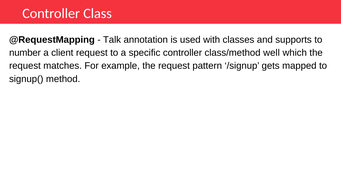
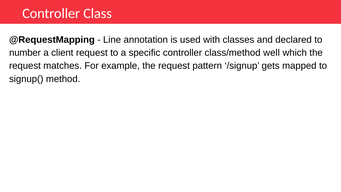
Talk: Talk -> Line (112, 40)
supports: supports -> declared (294, 40)
